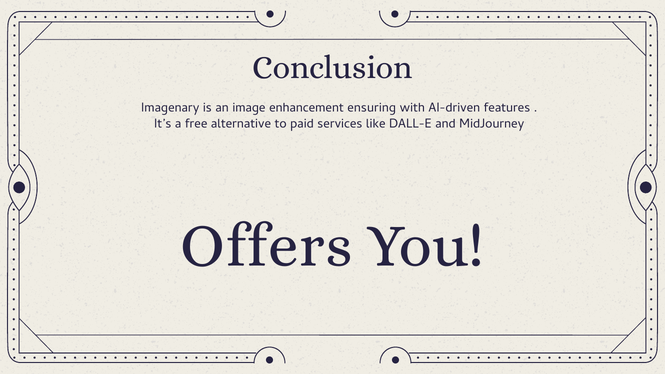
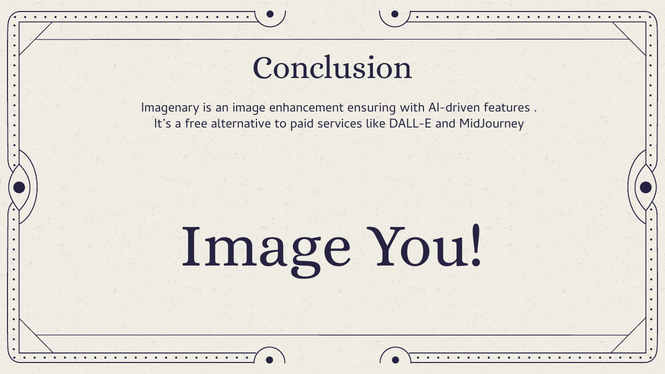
Offers: Offers -> Image (266, 246)
